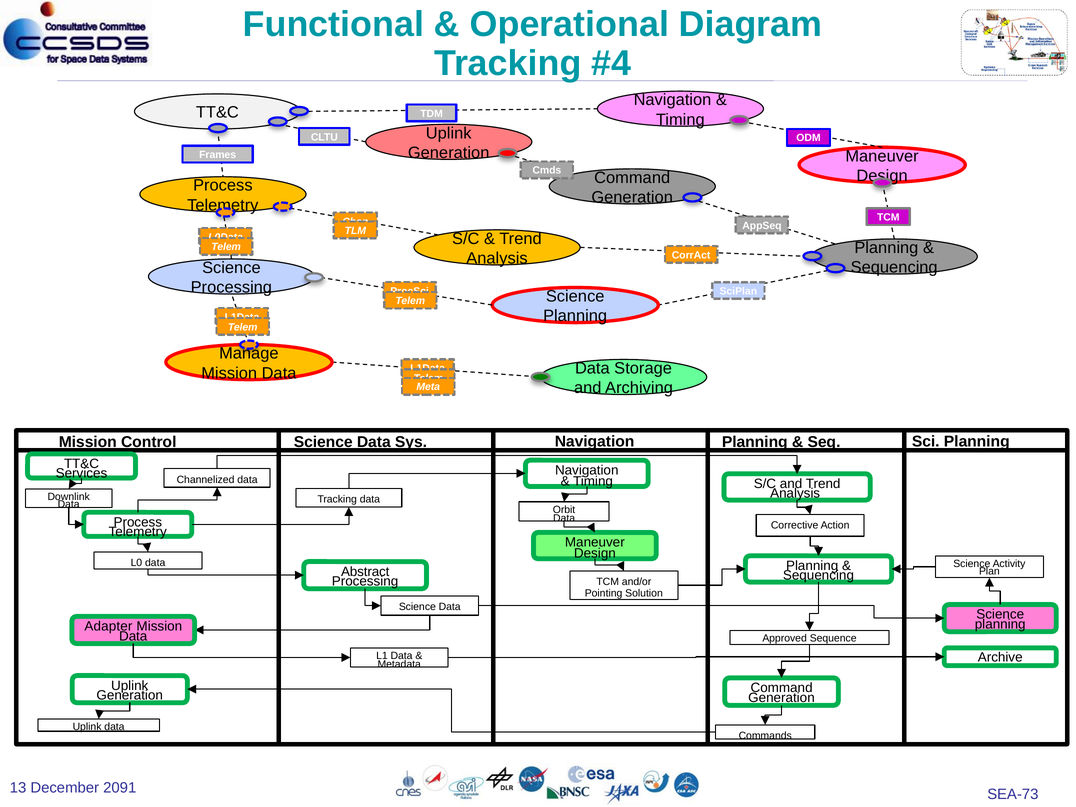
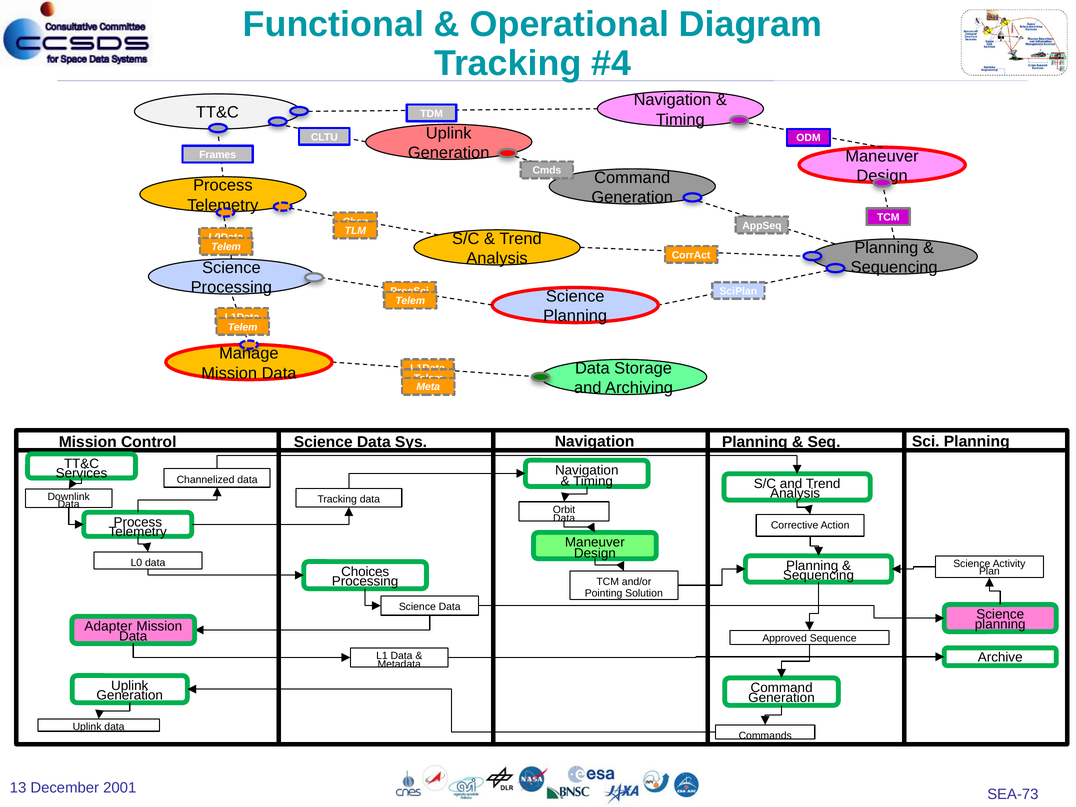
Abstract: Abstract -> Choices (365, 572)
2091: 2091 -> 2001 (120, 788)
